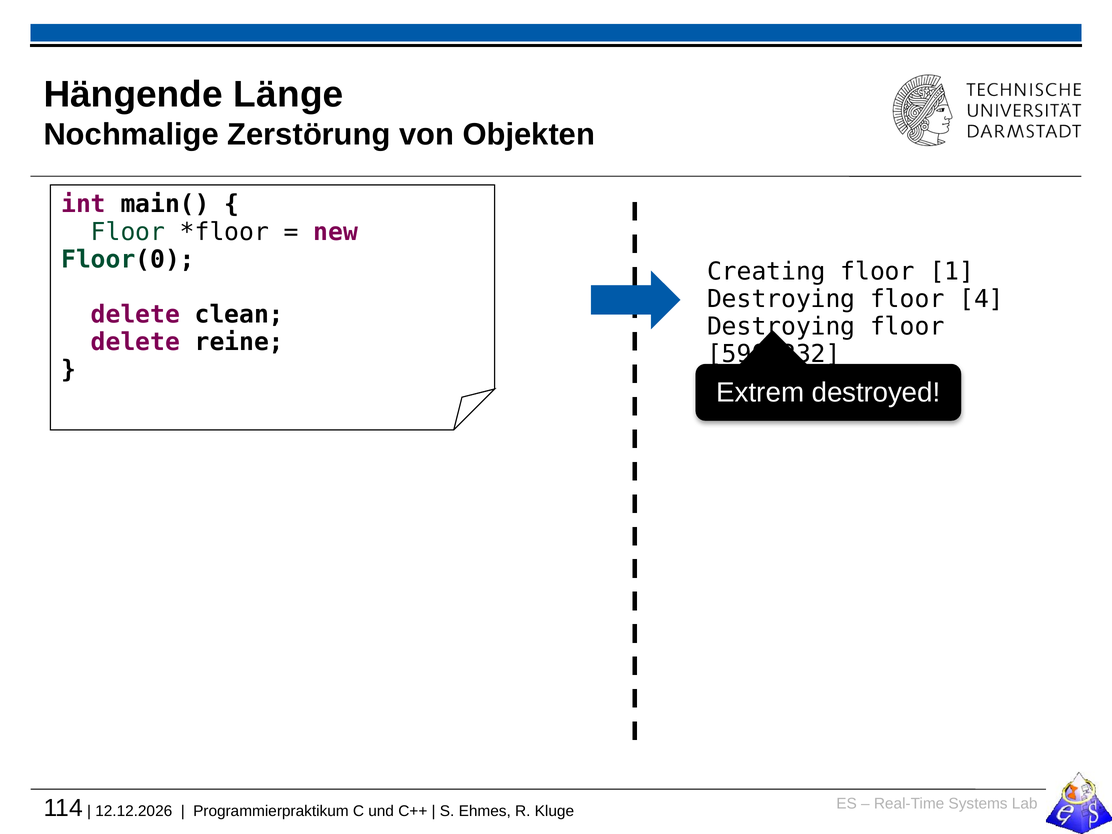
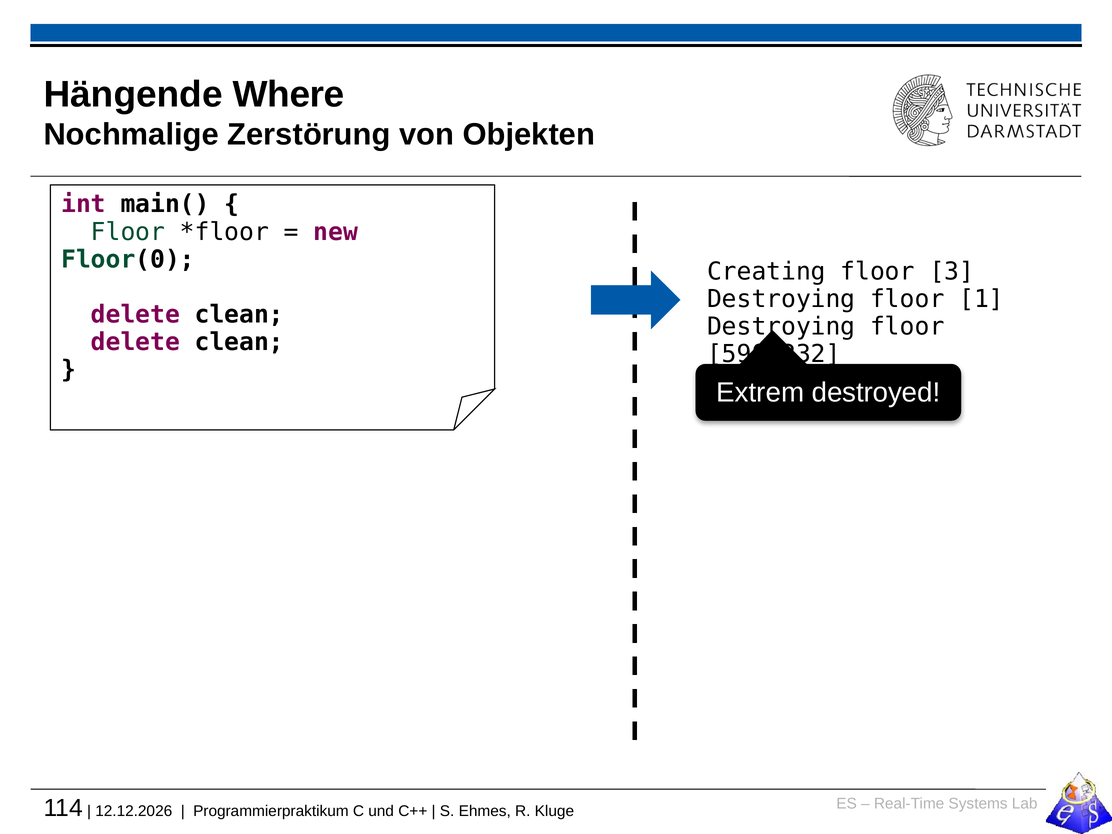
Länge: Länge -> Where (289, 94)
1: 1 -> 3 (952, 271)
4: 4 -> 1 (982, 299)
reine: reine -> clean (239, 342)
